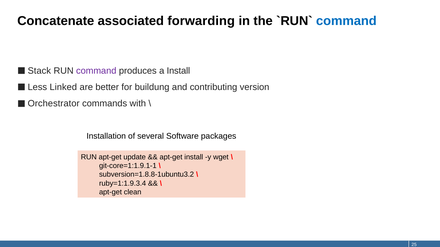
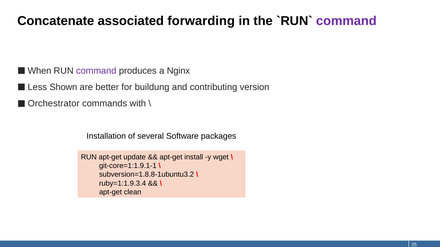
command colour: blue -> purple (346, 21)
Stack: Stack -> When (39, 71)
a Install: Install -> Nginx (178, 71)
Linked: Linked -> Shown (63, 87)
